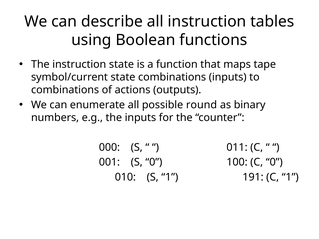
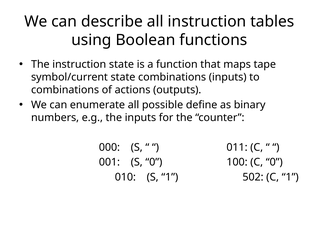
round: round -> define (202, 105)
191: 191 -> 502 (253, 177)
